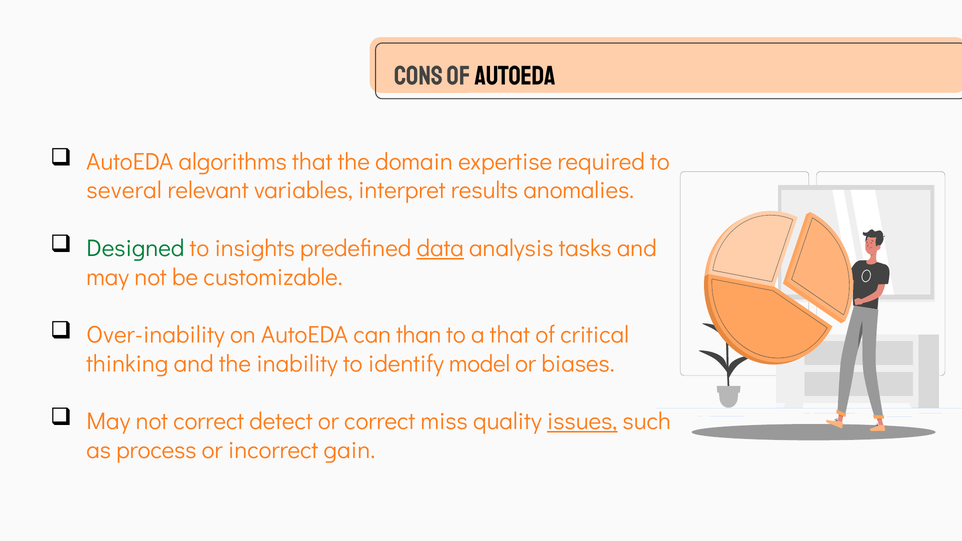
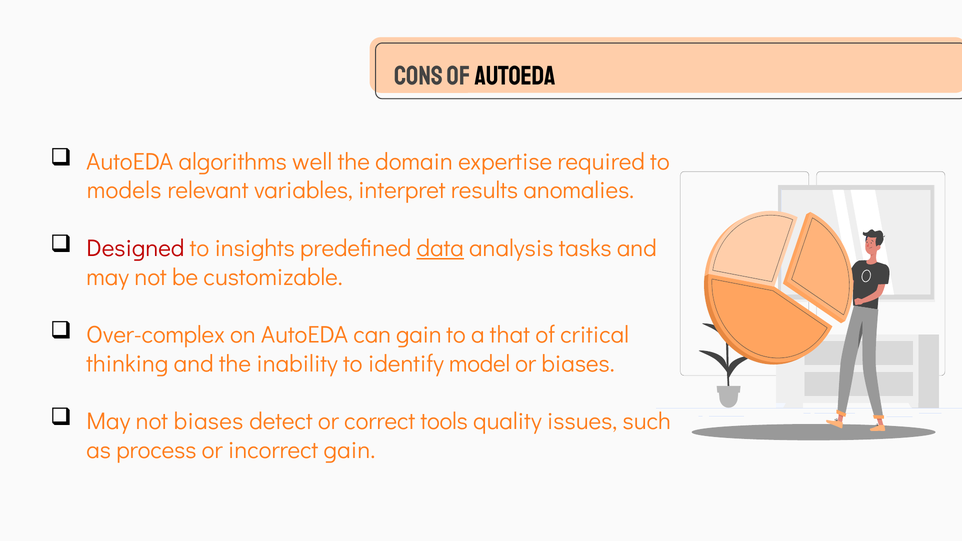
algorithms that: that -> well (312, 162)
several: several -> models (124, 191)
Designed colour: green -> red (135, 248)
Over-inability: Over-inability -> Over-complex (156, 335)
can than: than -> gain (419, 335)
not correct: correct -> biases (209, 421)
miss: miss -> tools (444, 421)
issues underline: present -> none (582, 421)
